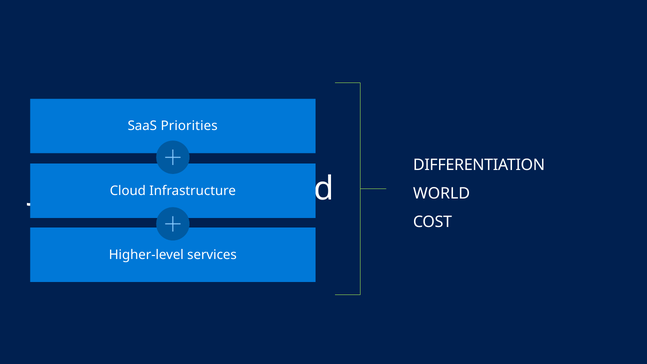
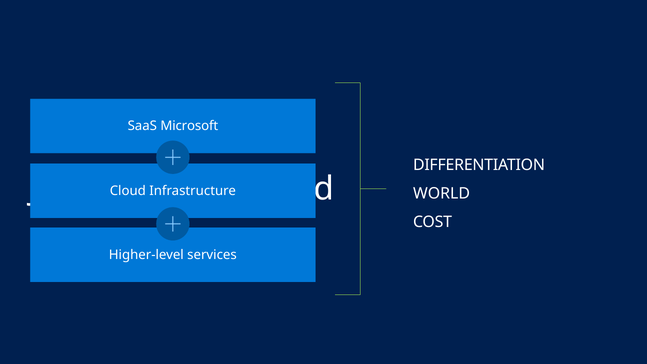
Priorities: Priorities -> Microsoft (189, 126)
